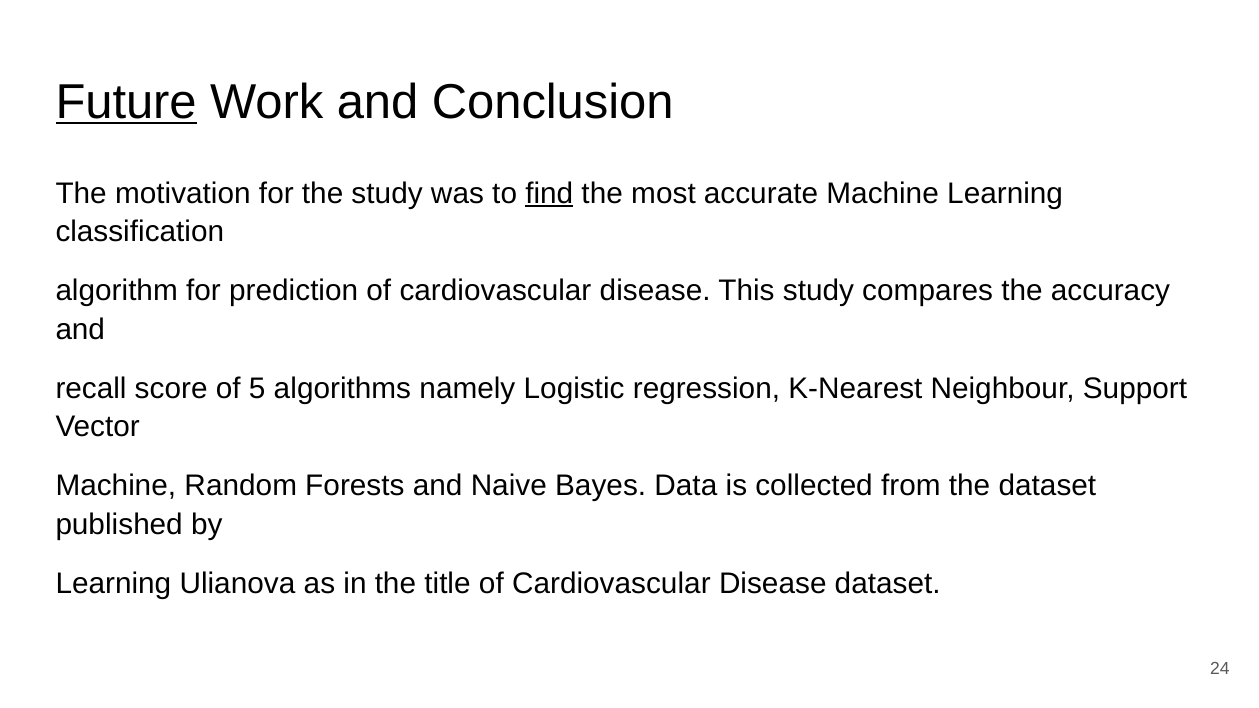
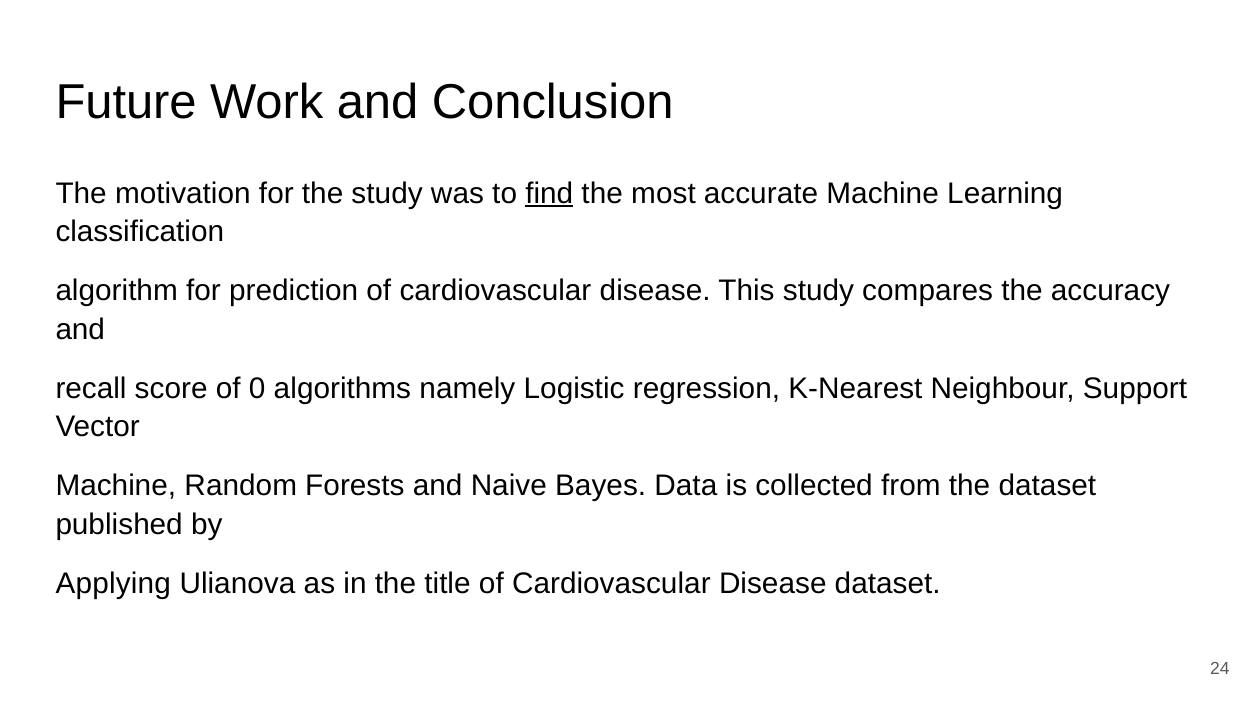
Future underline: present -> none (126, 102)
5: 5 -> 0 (257, 389)
Learning: Learning -> Applying (113, 584)
